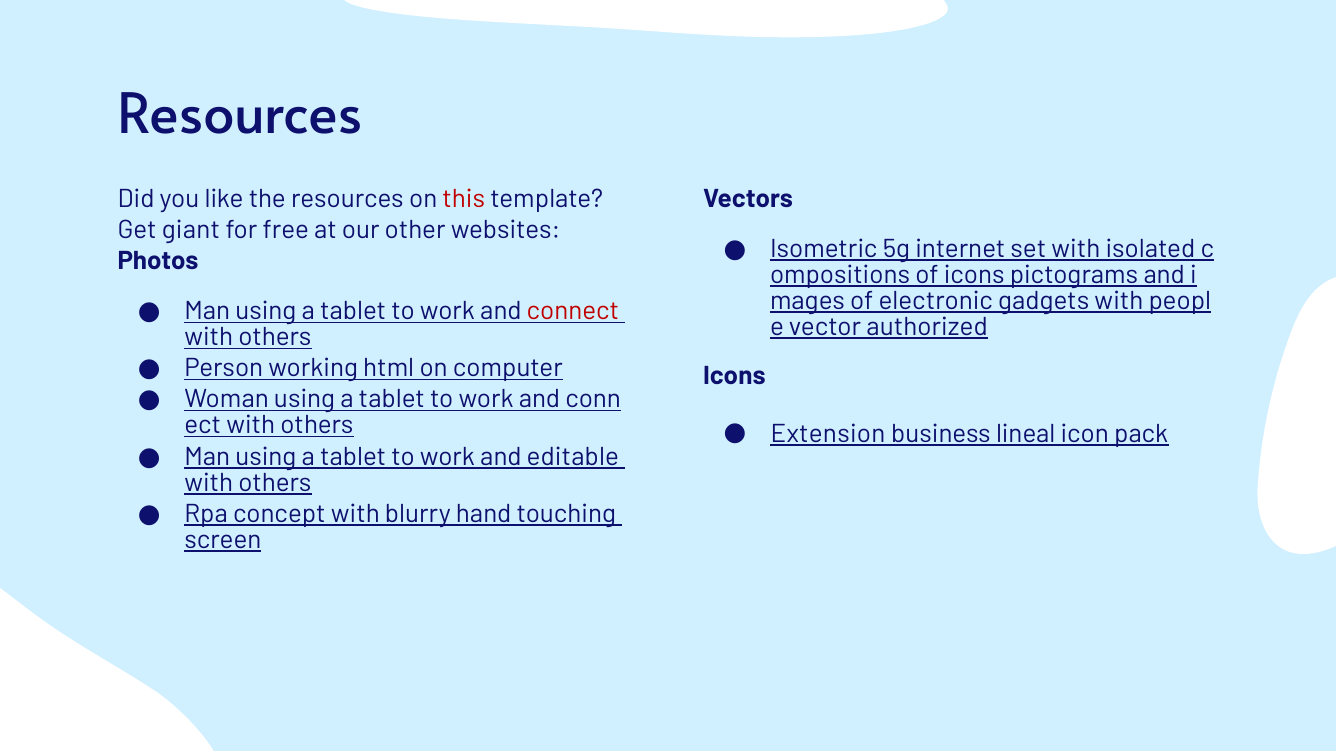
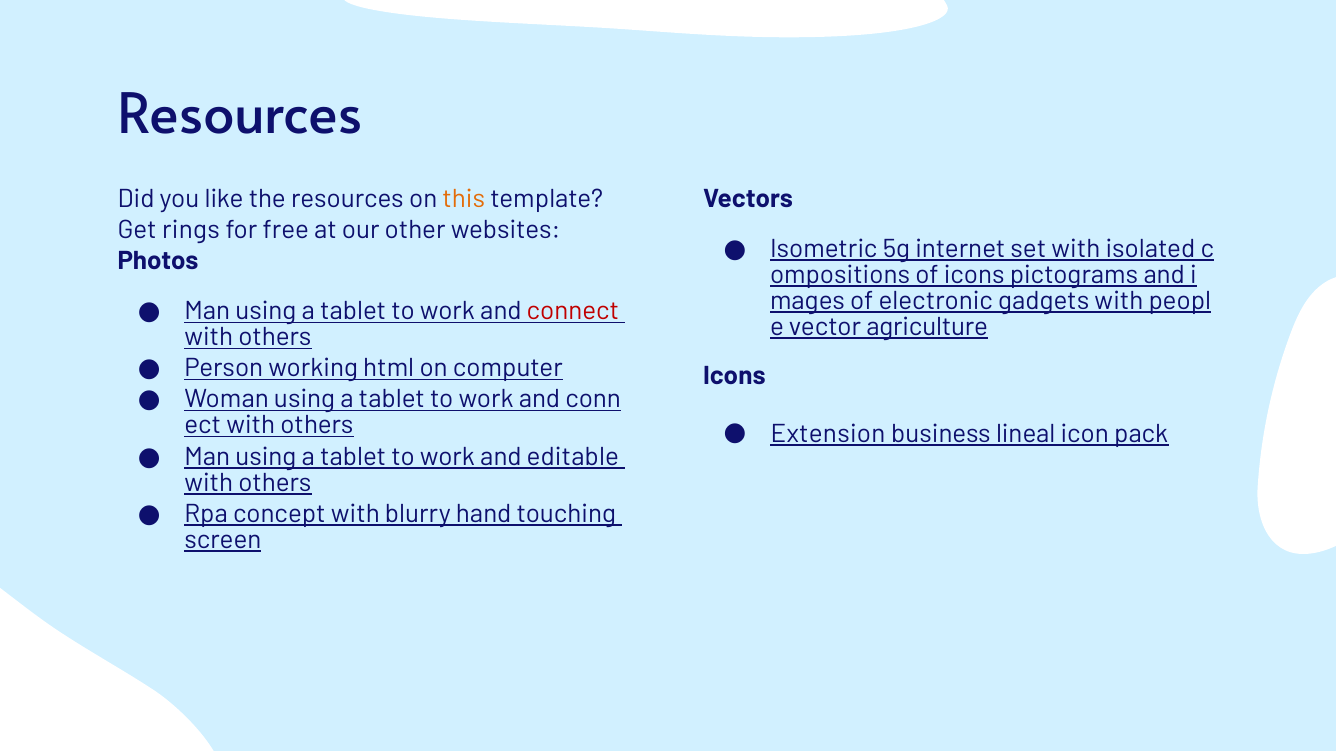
this colour: red -> orange (464, 199)
giant: giant -> rings (191, 230)
authorized: authorized -> agriculture (927, 327)
